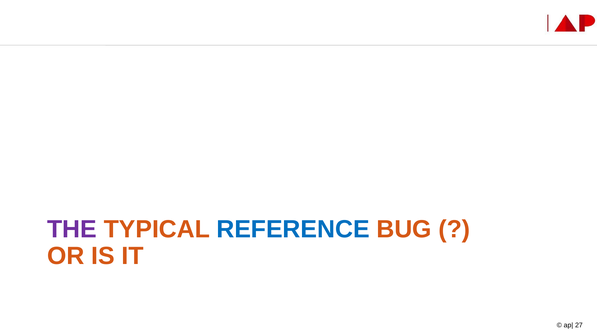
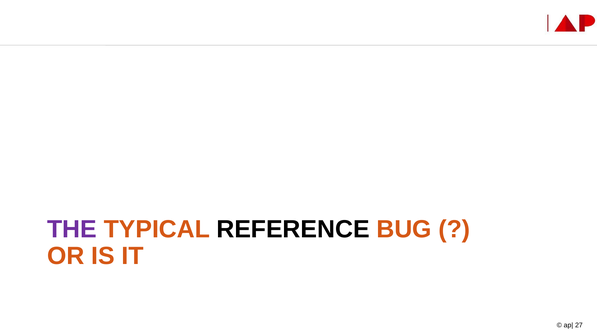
REFERENCE colour: blue -> black (293, 229)
